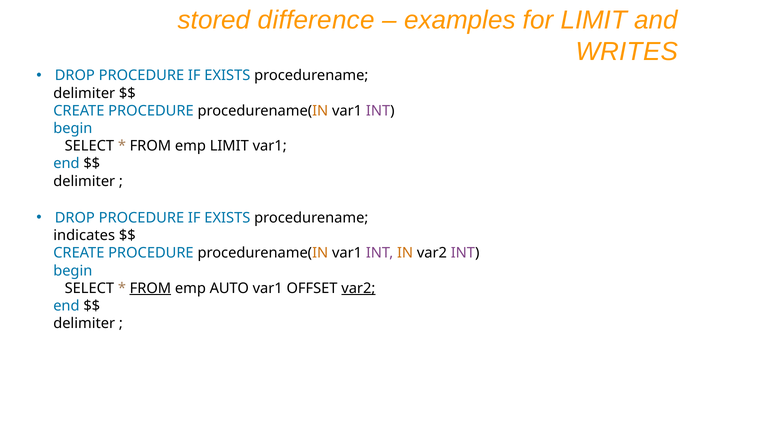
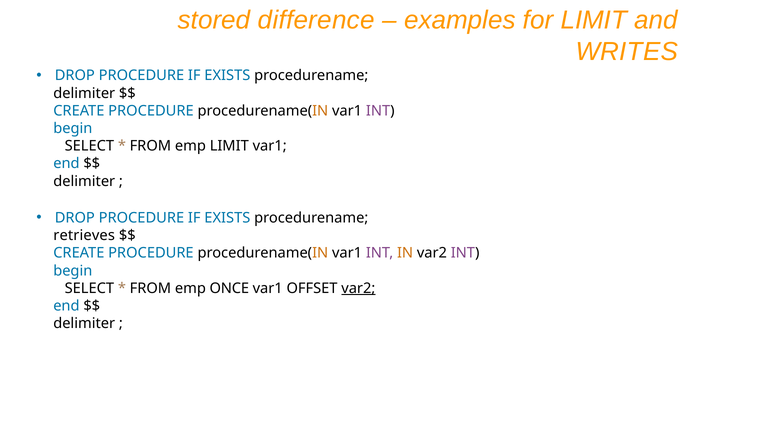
indicates: indicates -> retrieves (84, 235)
FROM underline: present -> none (150, 288)
AUTO: AUTO -> ONCE (229, 288)
